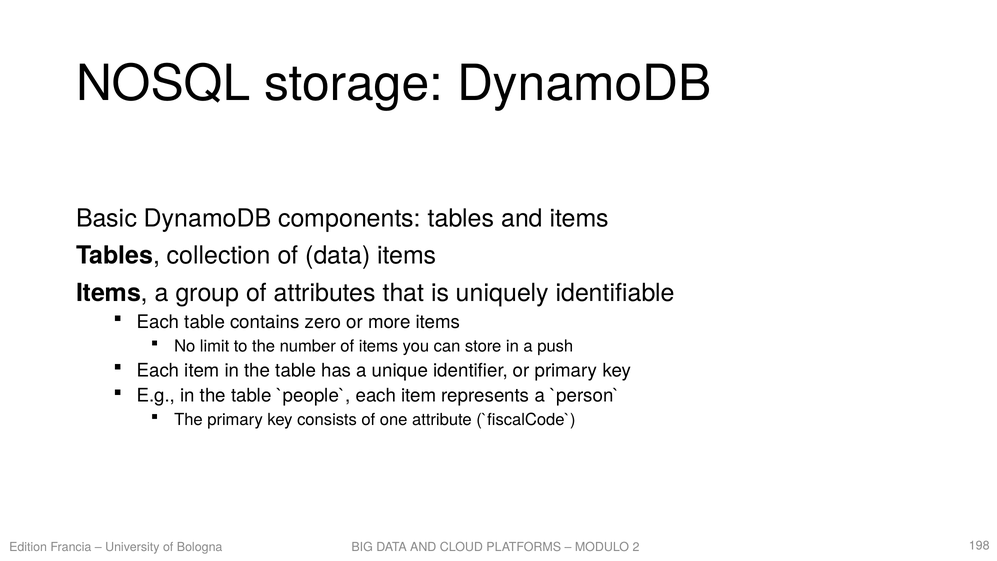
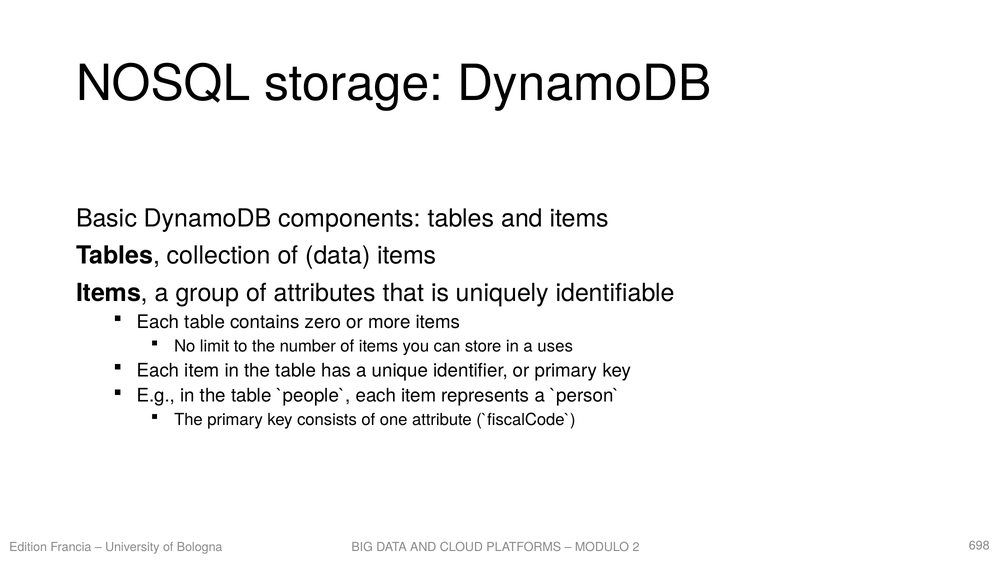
push: push -> uses (555, 346)
198: 198 -> 698 (979, 545)
